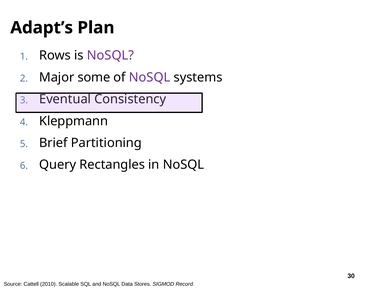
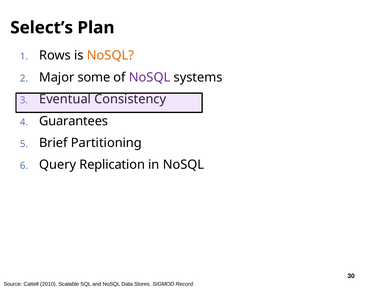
Adapt’s: Adapt’s -> Select’s (42, 28)
NoSQL colour: purple -> orange (110, 55)
Kleppmann: Kleppmann -> Guarantees (74, 121)
Rectangles: Rectangles -> Replication (112, 165)
